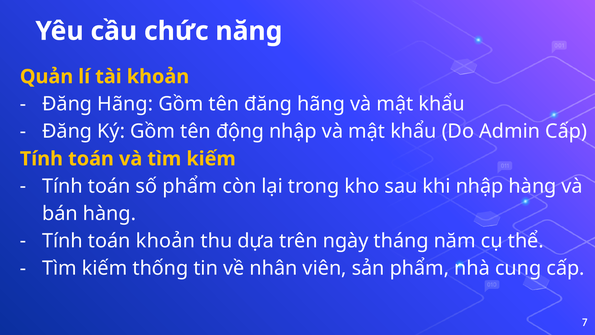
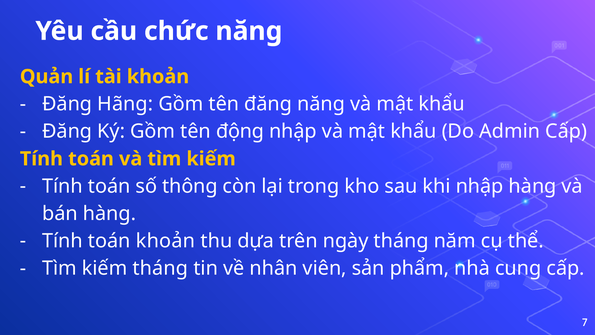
tên đăng hãng: hãng -> năng (321, 104)
số phẩm: phẩm -> thông (190, 186)
kiếm thống: thống -> tháng (160, 268)
